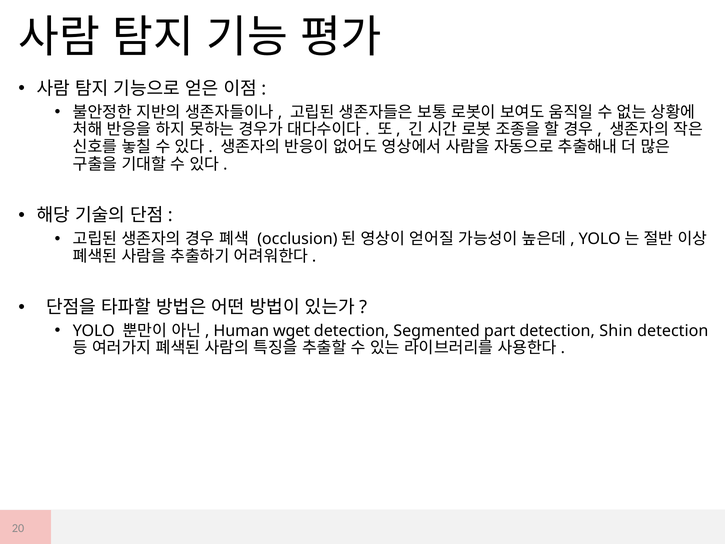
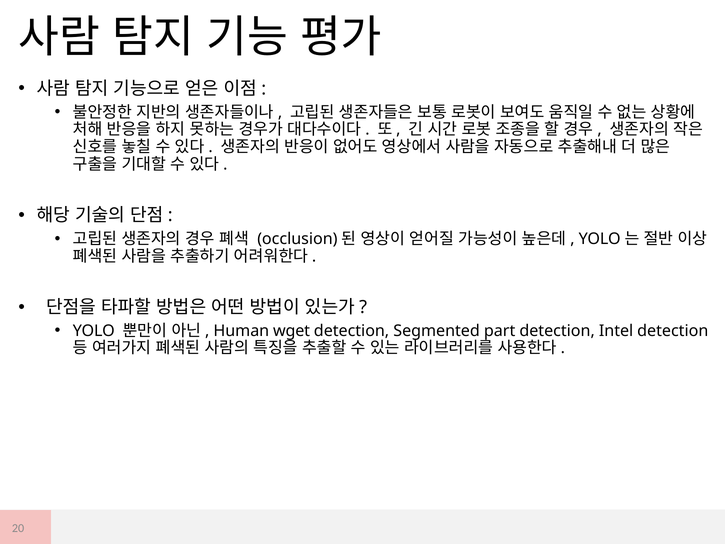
Shin: Shin -> Intel (616, 331)
